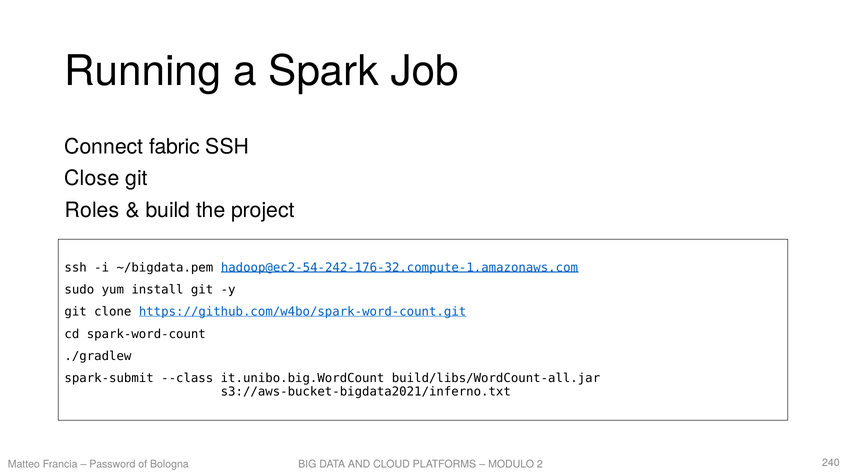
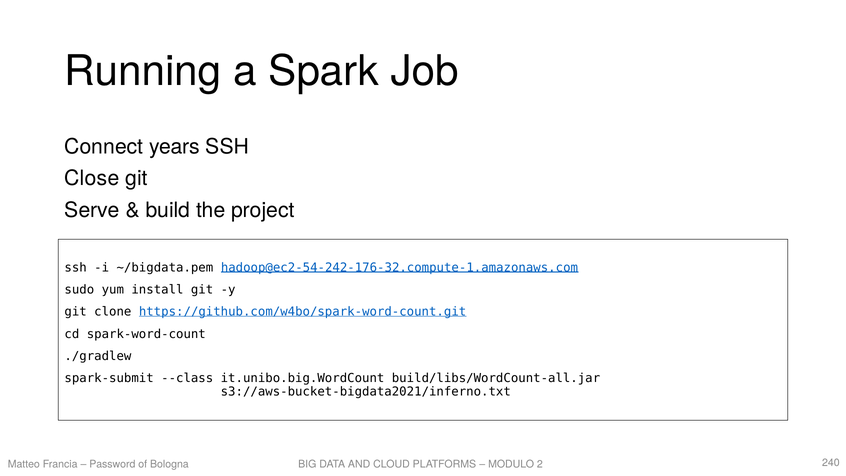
fabric: fabric -> years (174, 147)
Roles: Roles -> Serve (92, 210)
